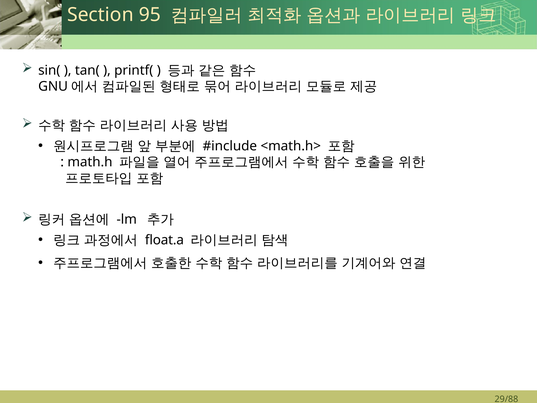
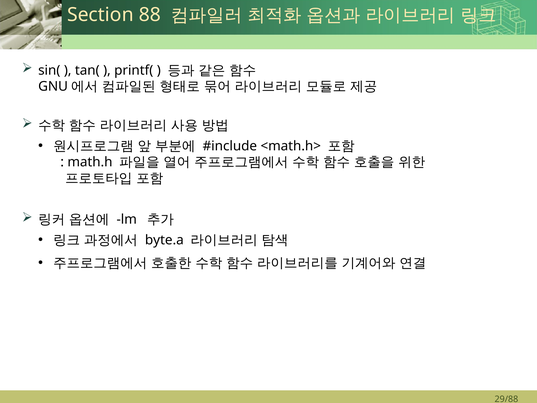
95: 95 -> 88 (150, 15)
float.a: float.a -> byte.a (164, 240)
